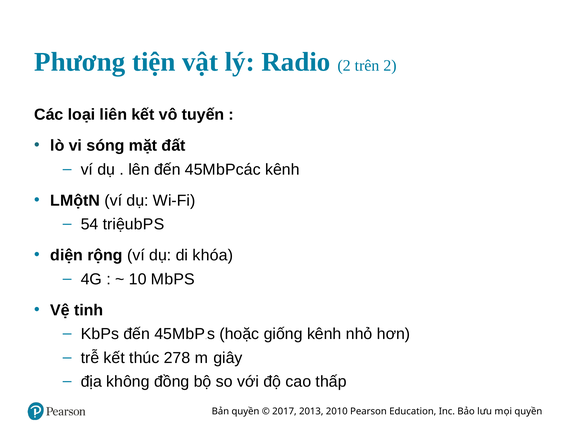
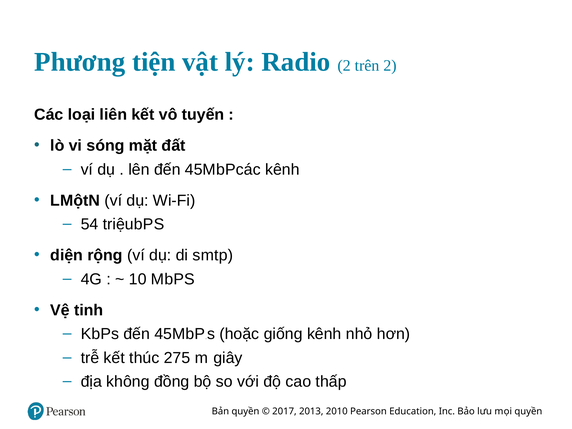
khóa: khóa -> smtp (213, 255)
278: 278 -> 275 (177, 358)
